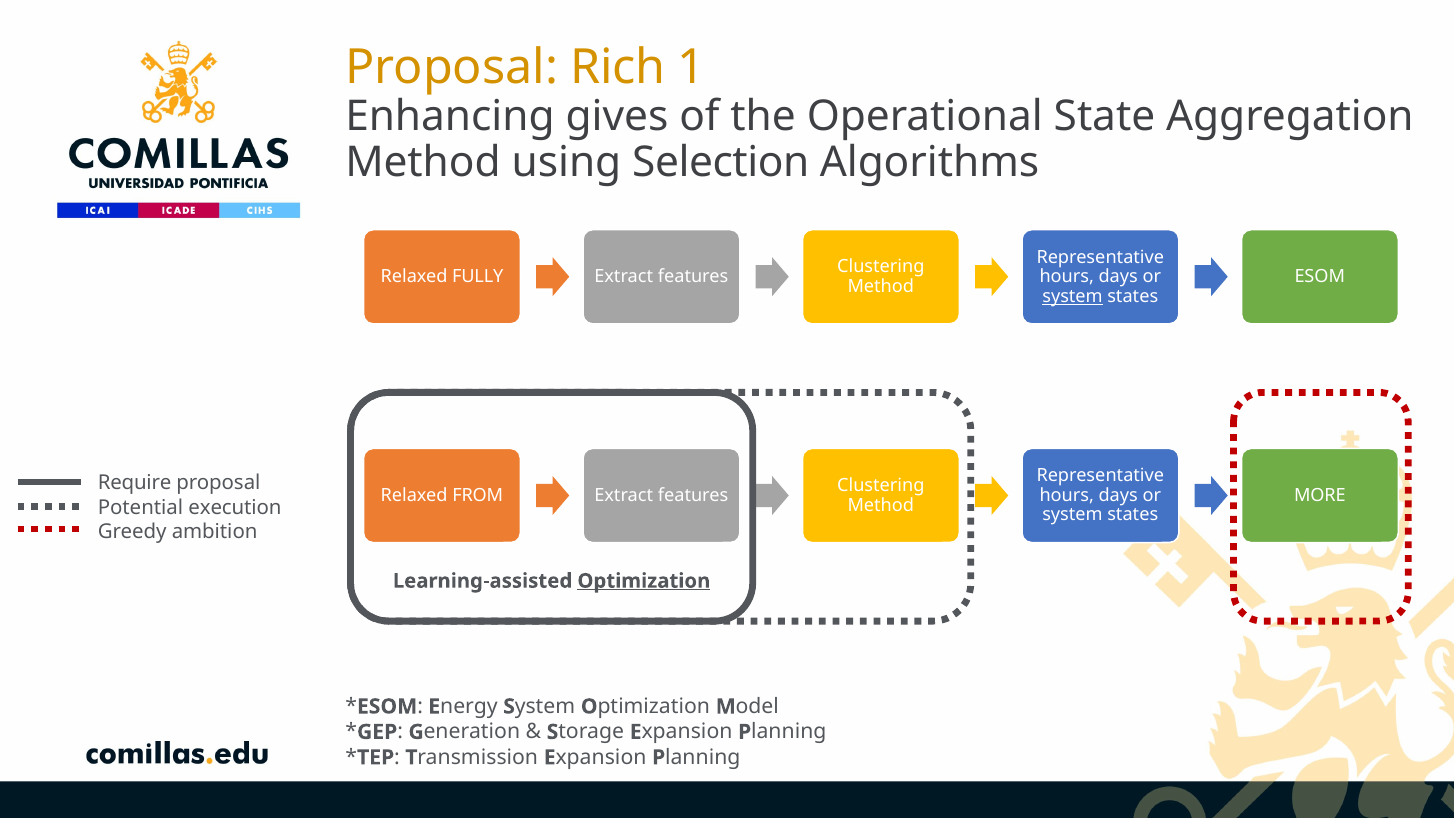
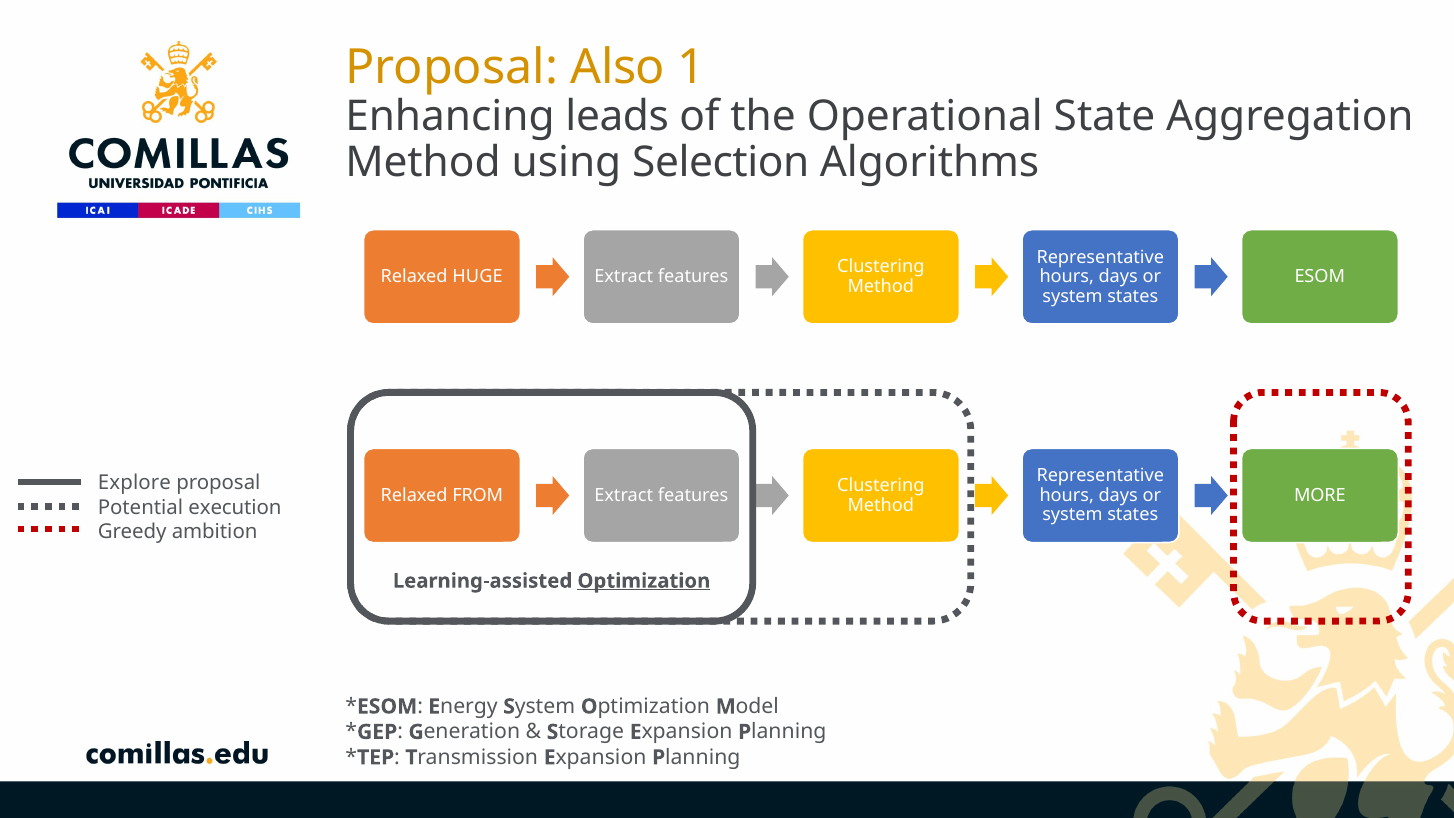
Rich: Rich -> Also (618, 68)
gives: gives -> leads (617, 117)
FULLY: FULLY -> HUGE (478, 277)
system underline: present -> none (1073, 296)
Require: Require -> Explore (134, 483)
